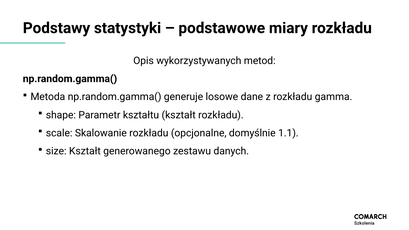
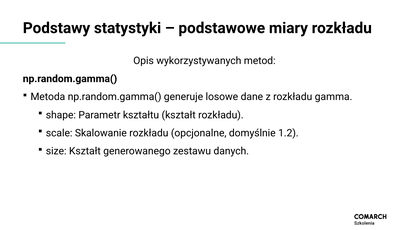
1.1: 1.1 -> 1.2 (288, 133)
